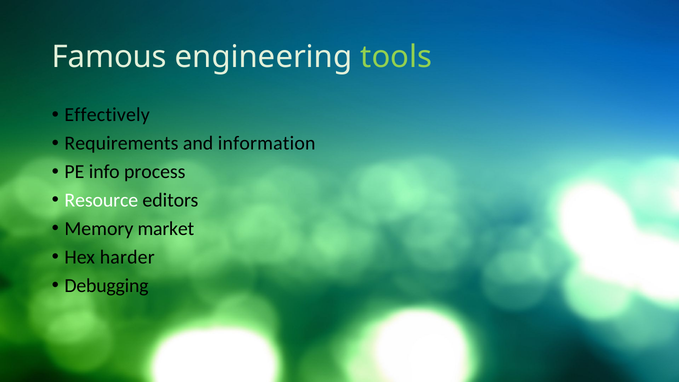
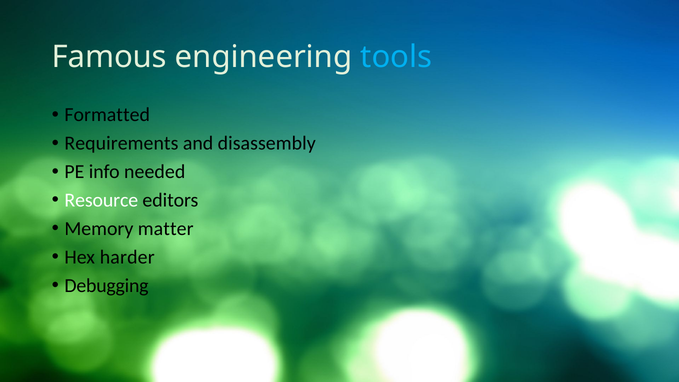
tools colour: light green -> light blue (396, 57)
Effectively: Effectively -> Formatted (107, 115)
information: information -> disassembly (267, 143)
process: process -> needed (155, 172)
market: market -> matter (166, 229)
